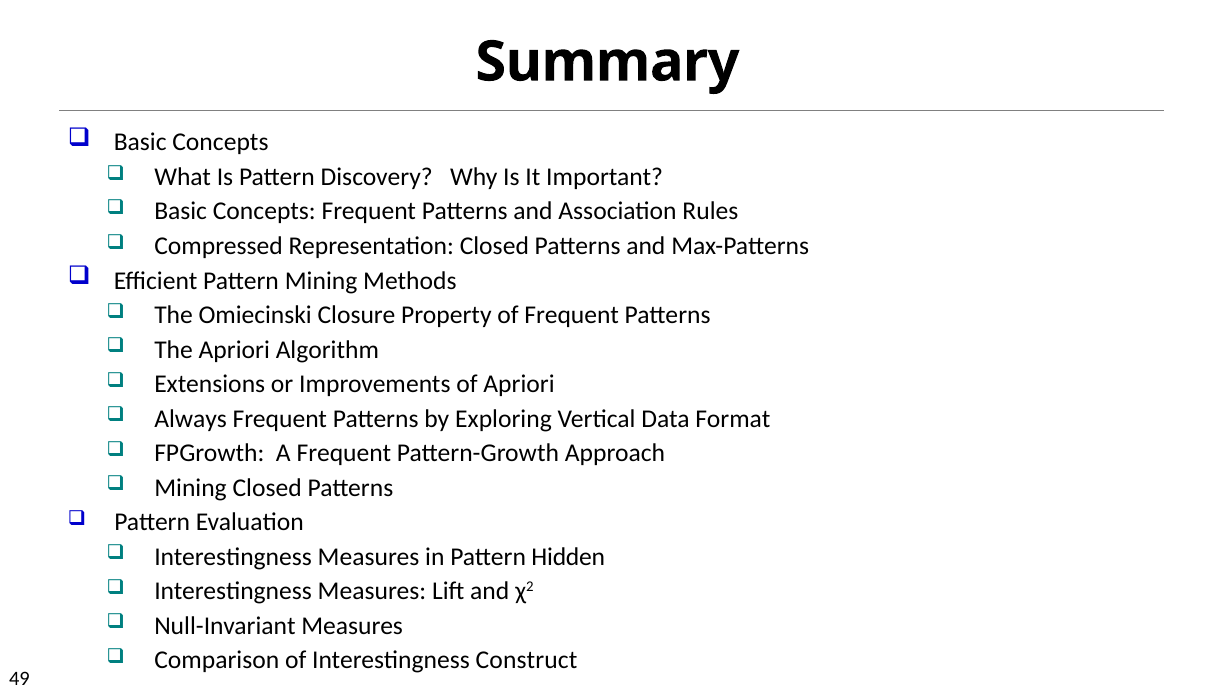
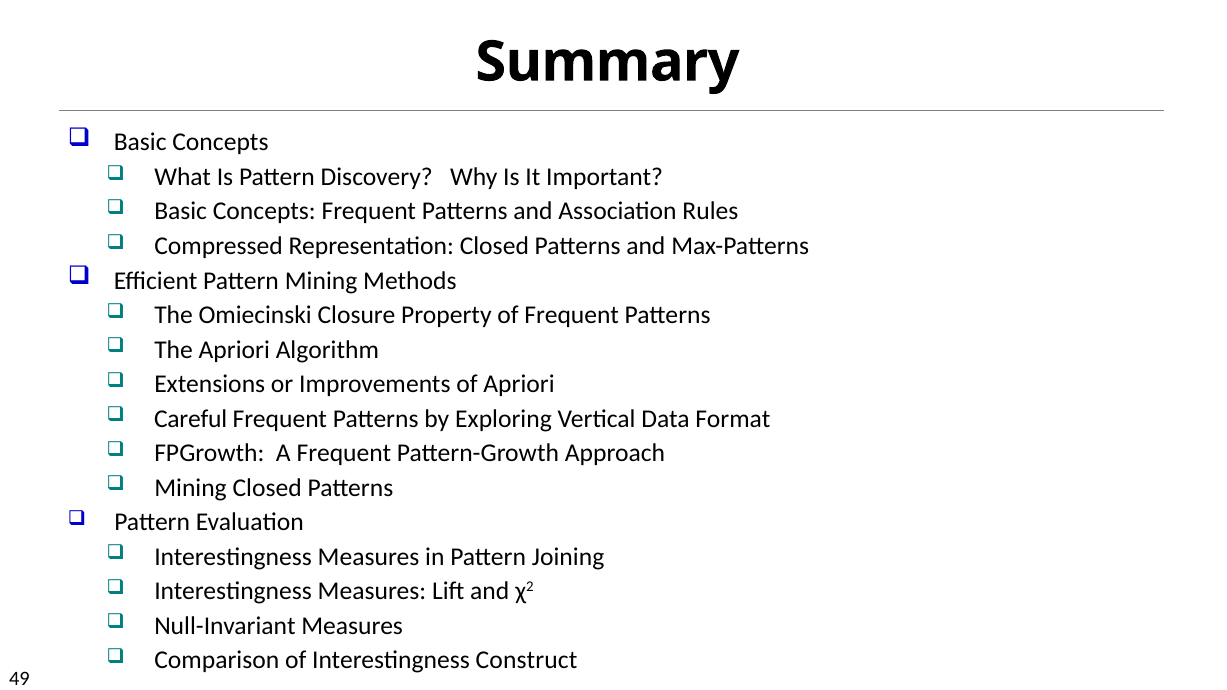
Always: Always -> Careful (191, 419)
Hidden: Hidden -> Joining (568, 557)
